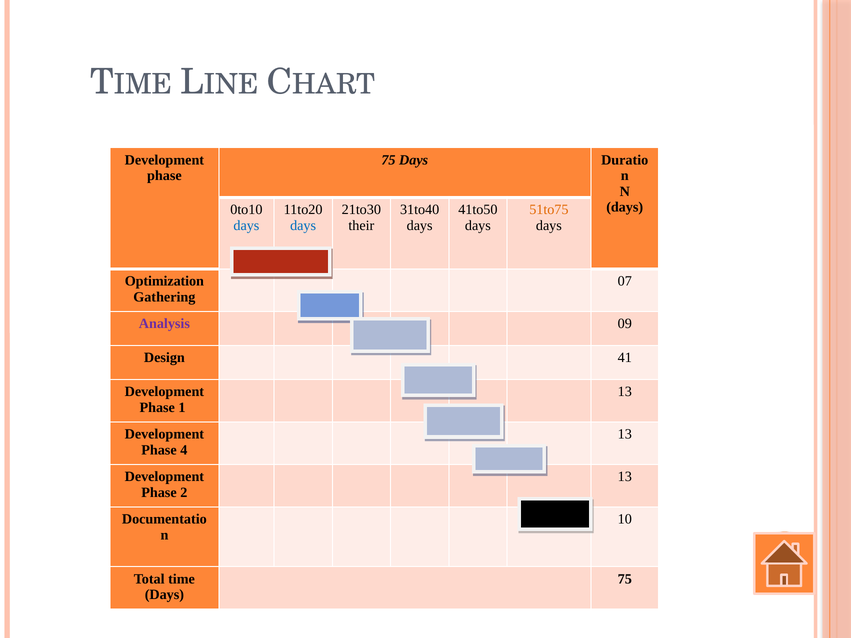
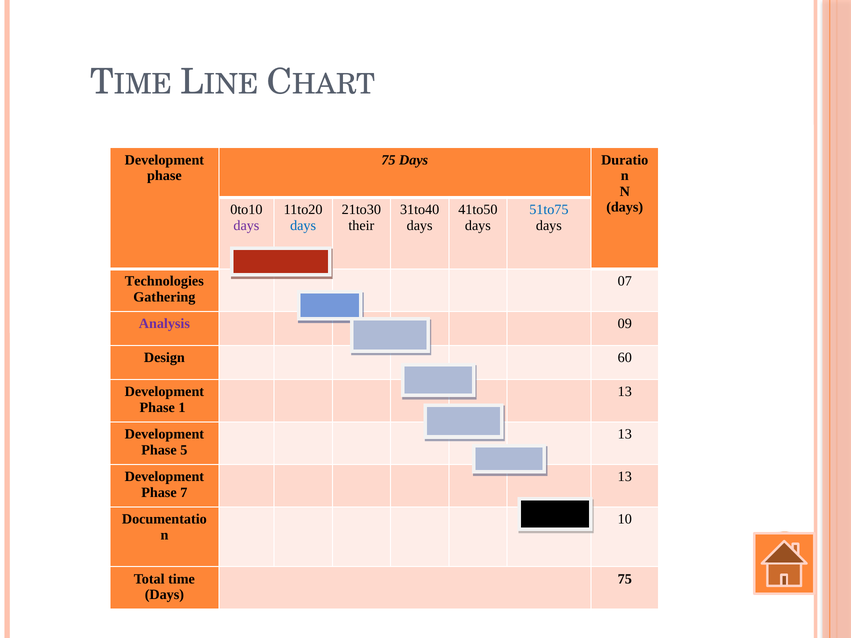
51to75 colour: orange -> blue (549, 210)
days colour: blue -> purple (246, 225)
Optimization: Optimization -> Technologies (164, 281)
41: 41 -> 60 (625, 358)
4: 4 -> 5 (184, 450)
2: 2 -> 7 (184, 493)
